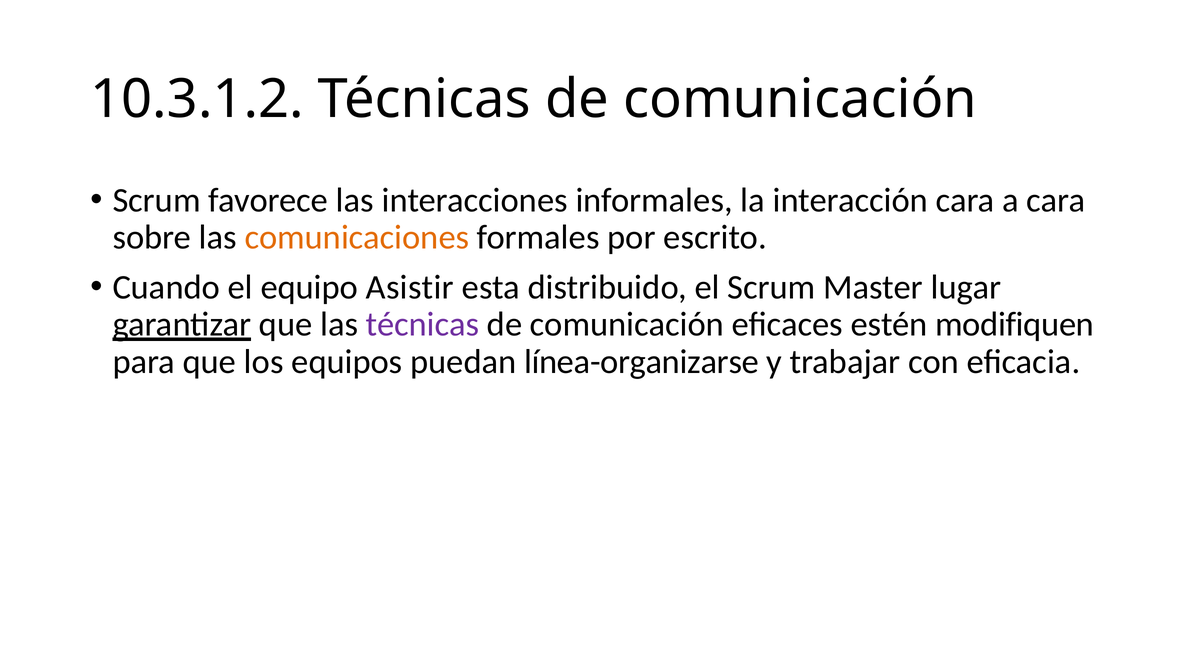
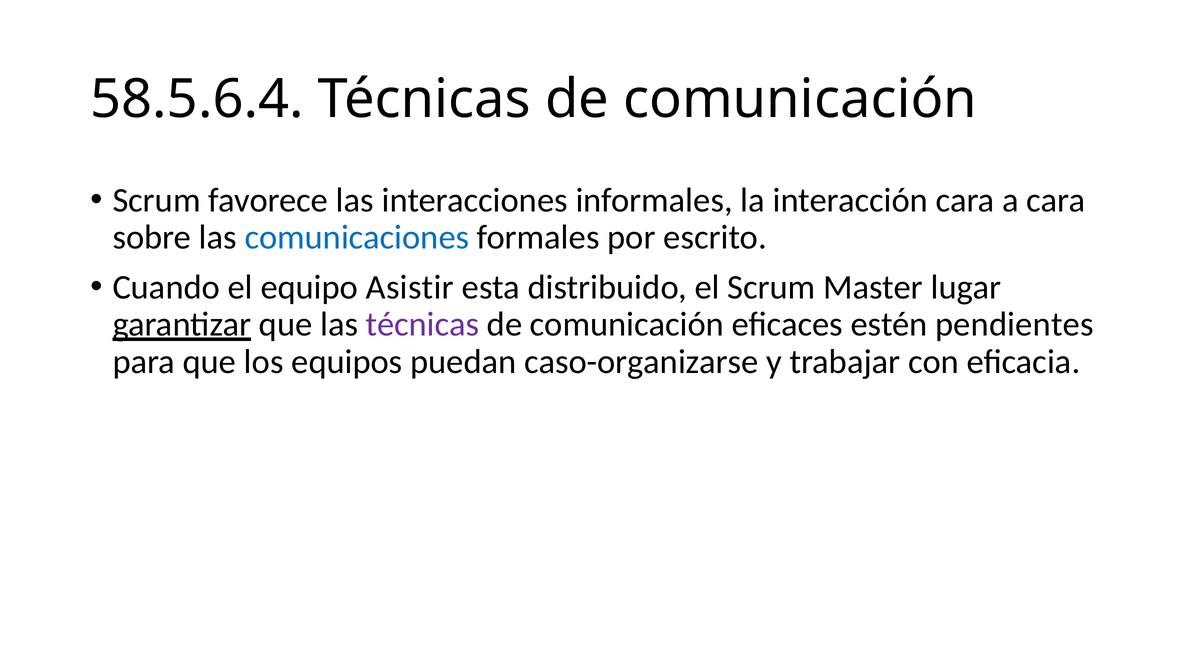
10.3.1.2: 10.3.1.2 -> 58.5.6.4 (197, 100)
comunicaciones colour: orange -> blue (357, 238)
modifiquen: modifiquen -> pendientes (1014, 325)
línea-organizarse: línea-organizarse -> caso-organizarse (641, 362)
